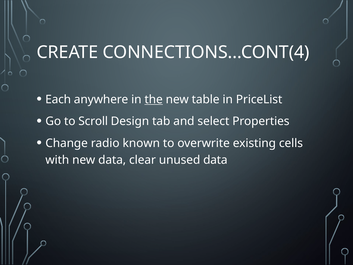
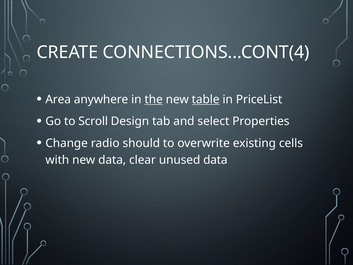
Each: Each -> Area (58, 99)
table underline: none -> present (206, 99)
known: known -> should (141, 143)
